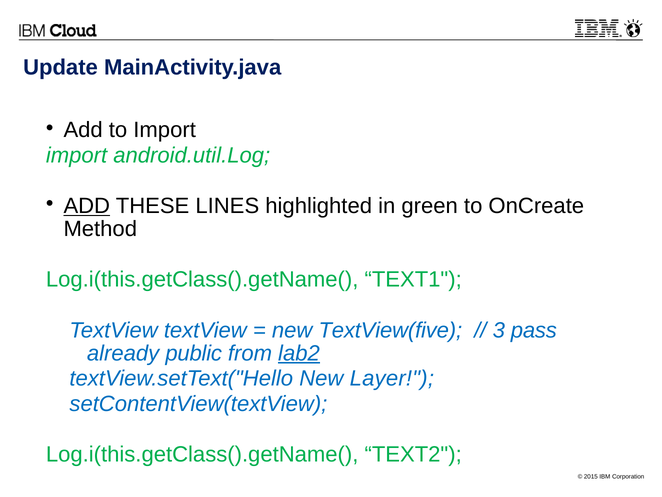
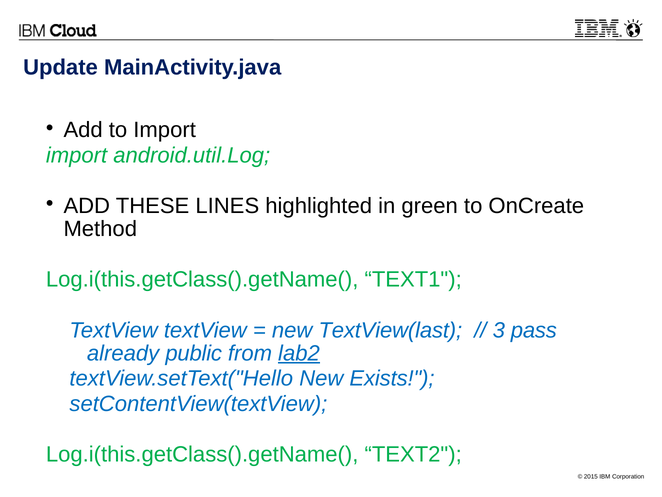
ADD underline: present -> none (87, 206)
TextView(five: TextView(five -> TextView(last (390, 330)
Layer: Layer -> Exists (392, 378)
